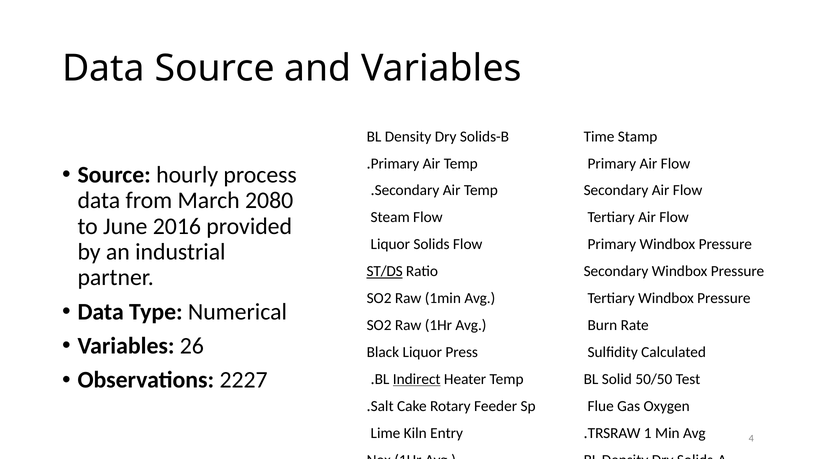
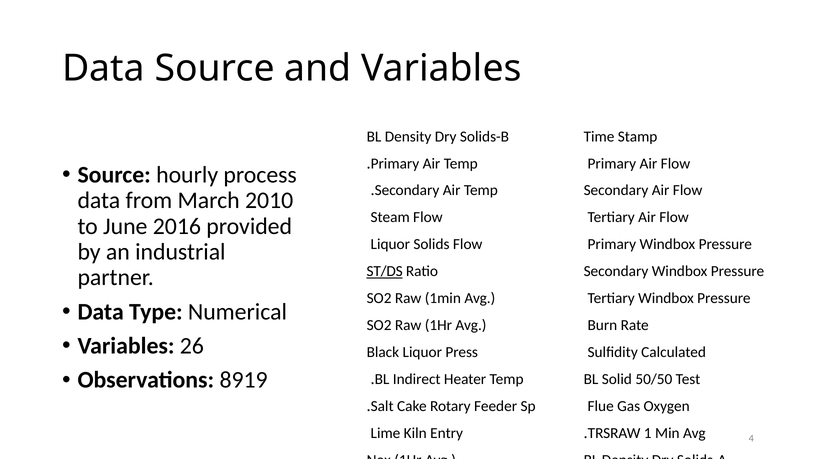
2080: 2080 -> 2010 (269, 201)
2227: 2227 -> 8919 (244, 380)
Indirect underline: present -> none (417, 379)
